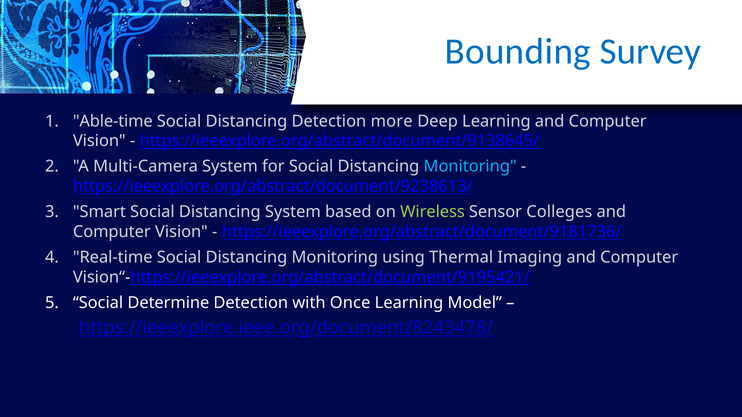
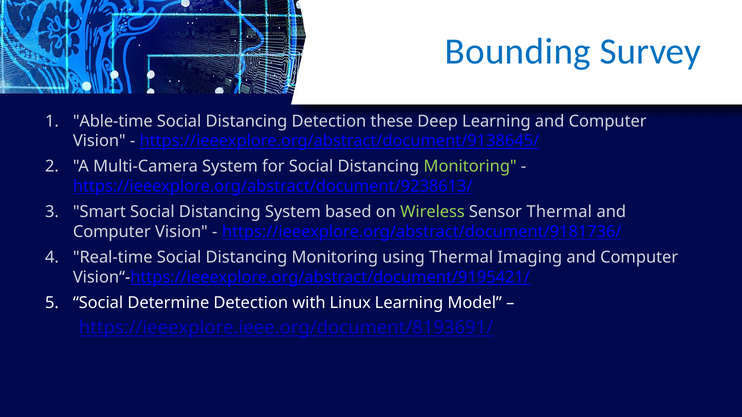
more: more -> these (392, 121)
Monitoring colour: light blue -> light green (470, 167)
Sensor Colleges: Colleges -> Thermal (559, 212)
Once: Once -> Linux (350, 303)
https://ieeexplore.ieee.org/document/8243478/: https://ieeexplore.ieee.org/document/8243478/ -> https://ieeexplore.ieee.org/document/8193691/ (286, 328)
